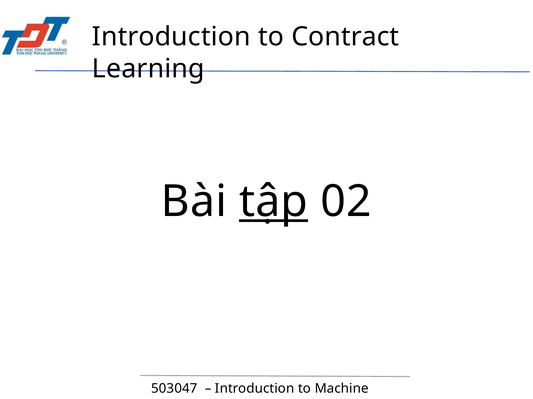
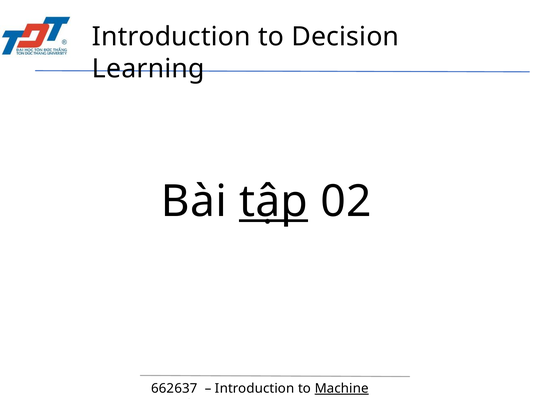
Contract: Contract -> Decision (345, 37)
503047: 503047 -> 662637 (174, 389)
Machine underline: none -> present (342, 389)
